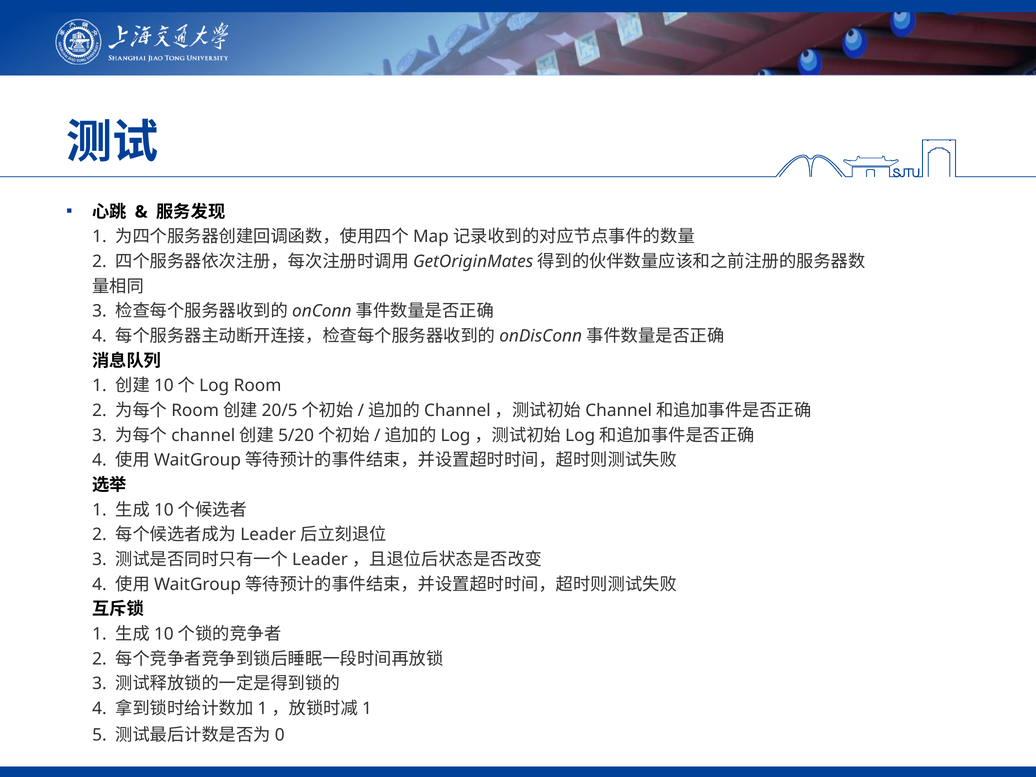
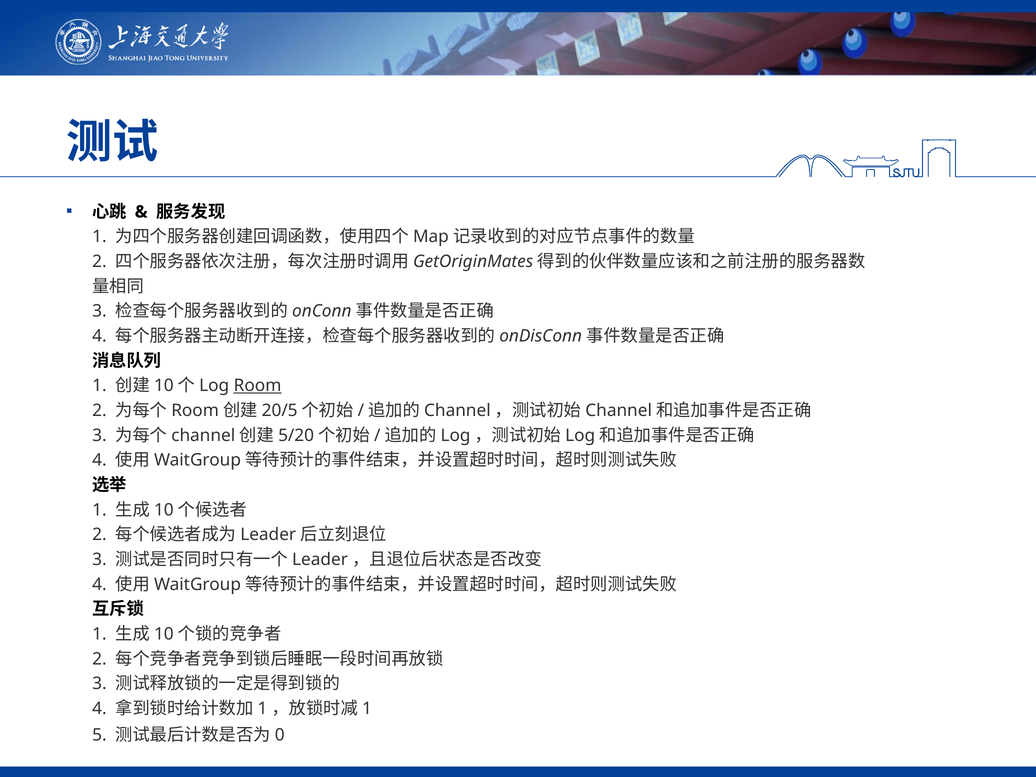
Room underline: none -> present (258, 386)
